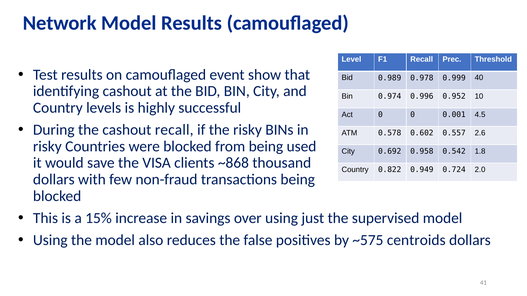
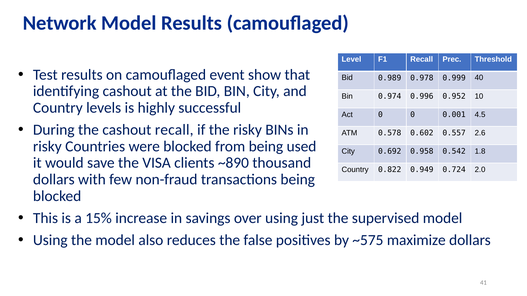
~868: ~868 -> ~890 (233, 163)
centroids: centroids -> maximize (416, 240)
